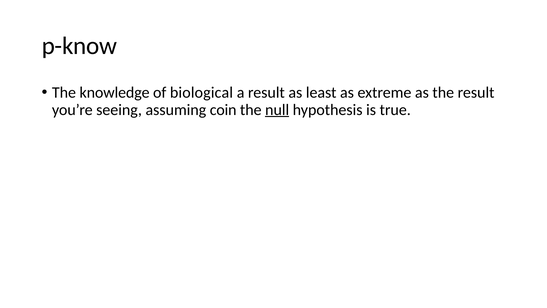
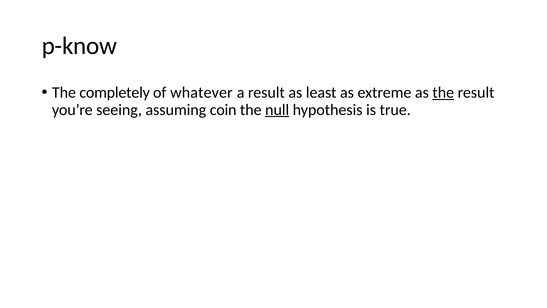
knowledge: knowledge -> completely (115, 92)
biological: biological -> whatever (201, 92)
the underline: none -> present (443, 92)
